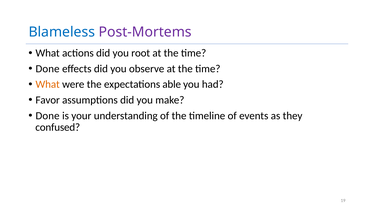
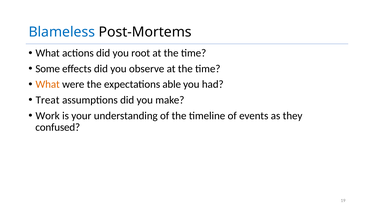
Post-Mortems colour: purple -> black (145, 32)
Done: Done -> Some (48, 69)
Favor: Favor -> Treat (48, 100)
Done: Done -> Work (48, 116)
